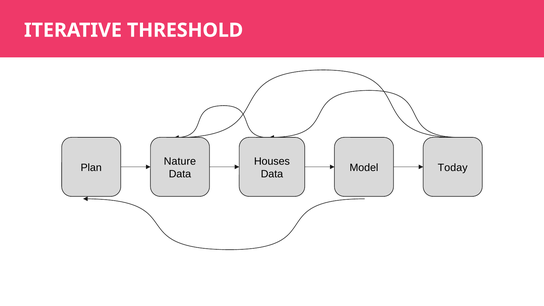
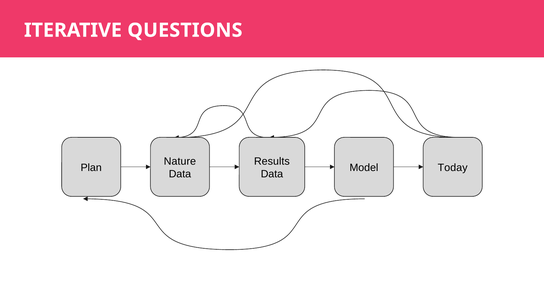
THRESHOLD: THRESHOLD -> QUESTIONS (185, 30)
Houses: Houses -> Results (272, 161)
